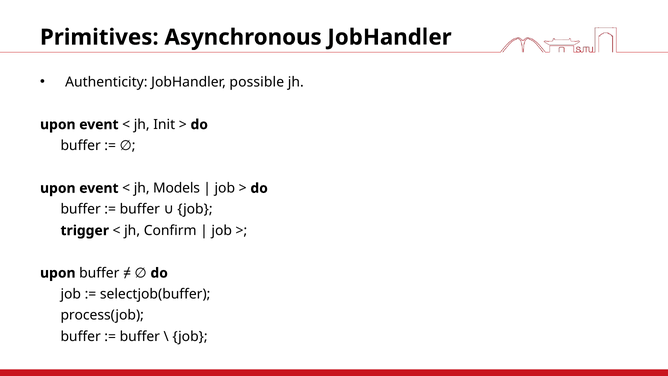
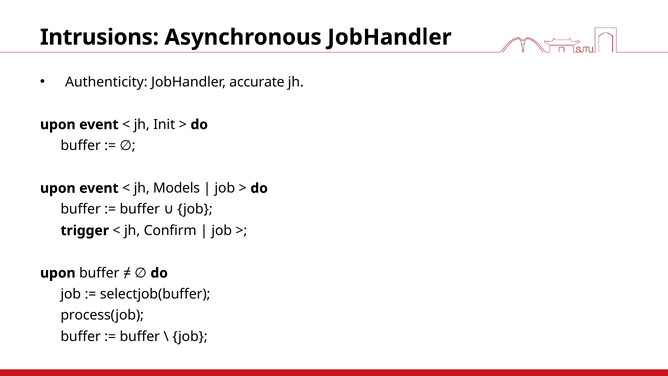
Primitives: Primitives -> Intrusions (99, 37)
possible: possible -> accurate (257, 82)
